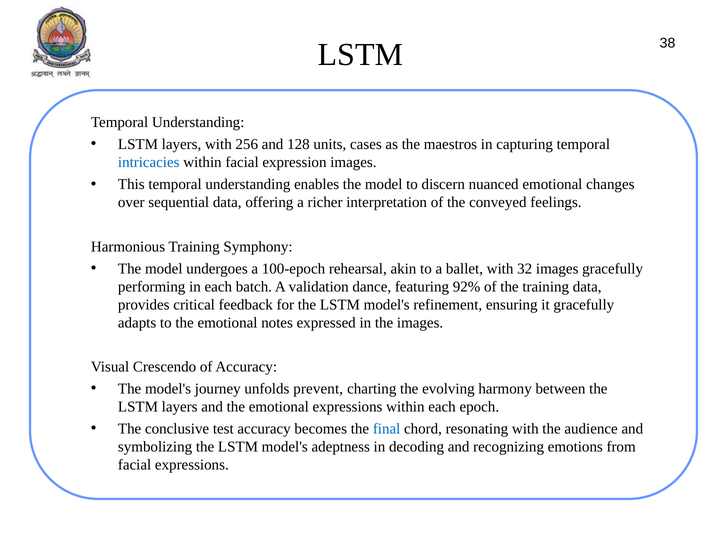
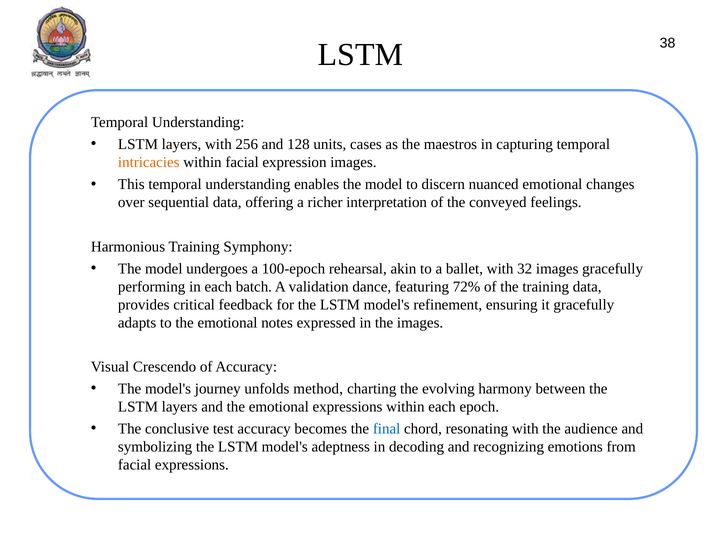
intricacies colour: blue -> orange (149, 162)
92%: 92% -> 72% (467, 286)
prevent: prevent -> method (318, 389)
